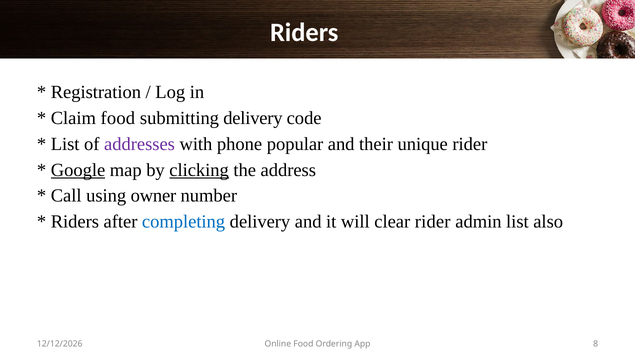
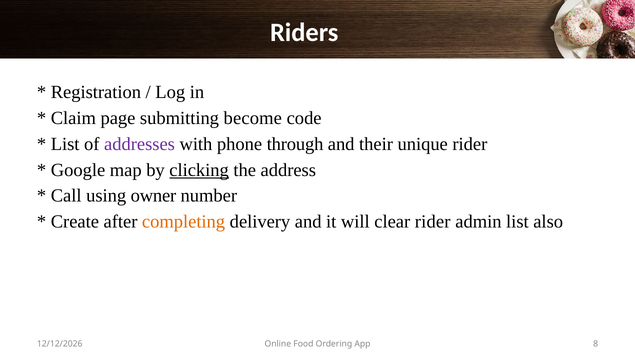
Claim food: food -> page (118, 118)
submitting delivery: delivery -> become (253, 118)
popular: popular -> through (295, 144)
Google underline: present -> none (78, 170)
Riders: Riders -> Create (75, 222)
completing colour: blue -> orange (184, 222)
